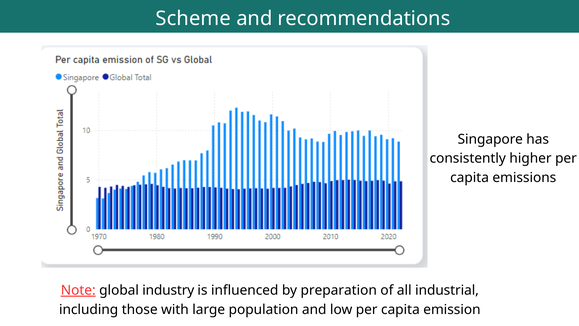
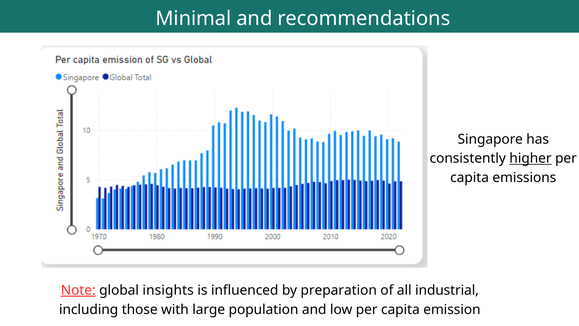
Scheme: Scheme -> Minimal (193, 18)
higher underline: none -> present (530, 158)
industry: industry -> insights (168, 290)
